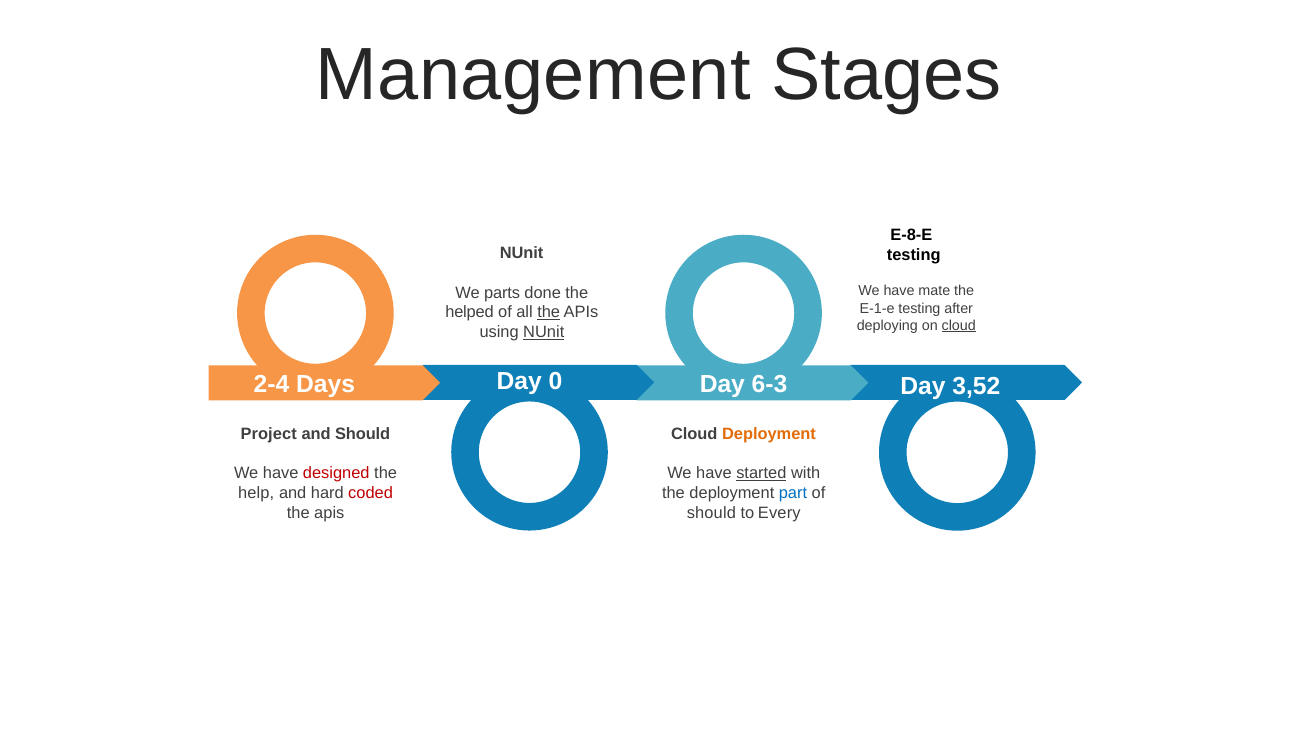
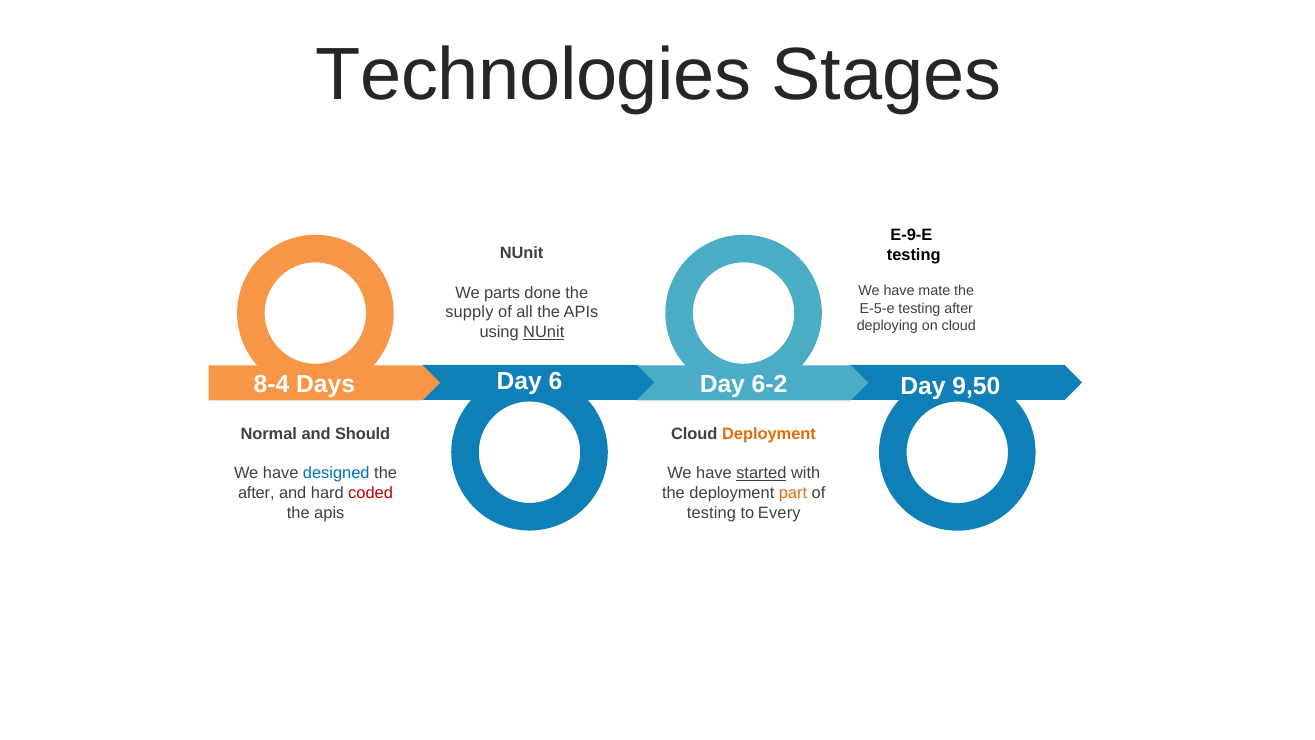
Management: Management -> Technologies (534, 75)
E-8-E: E-8-E -> E-9-E (911, 235)
E-1-e: E-1-e -> E-5-e (877, 308)
helped: helped -> supply (469, 312)
the underline: present -> none (549, 312)
cloud underline: present -> none (959, 326)
0: 0 -> 6 (555, 381)
2-4: 2-4 -> 8-4 (272, 384)
6-3: 6-3 -> 6-2 (770, 384)
3,52: 3,52 -> 9,50 (976, 387)
Project: Project -> Normal (269, 434)
designed colour: red -> blue (336, 473)
help: help -> after (256, 493)
part colour: blue -> orange (793, 493)
should: should -> testing (711, 512)
